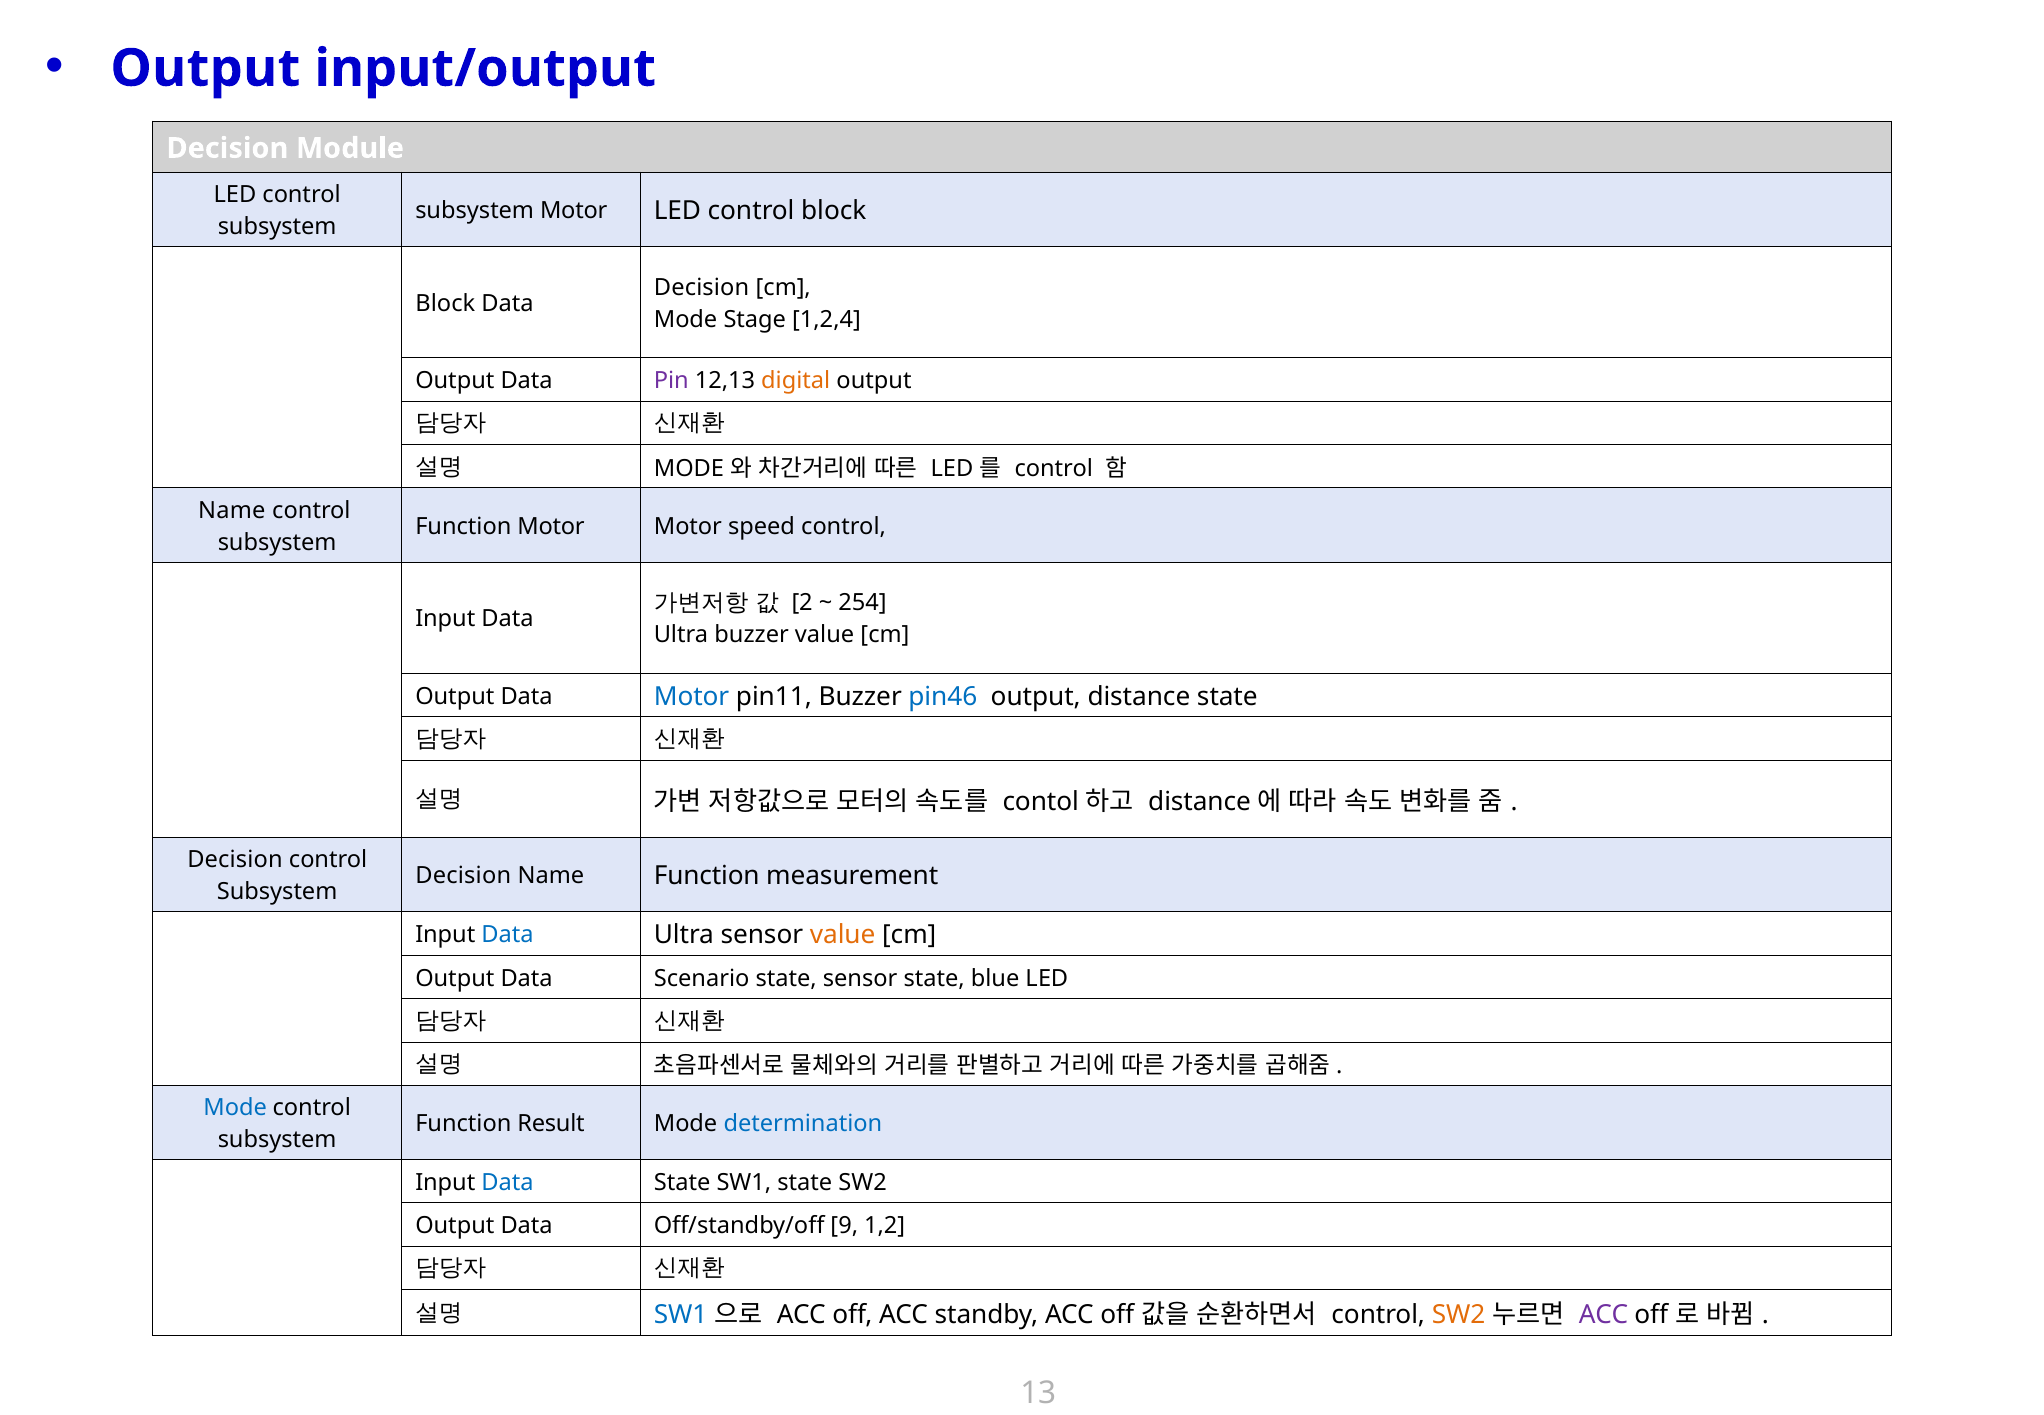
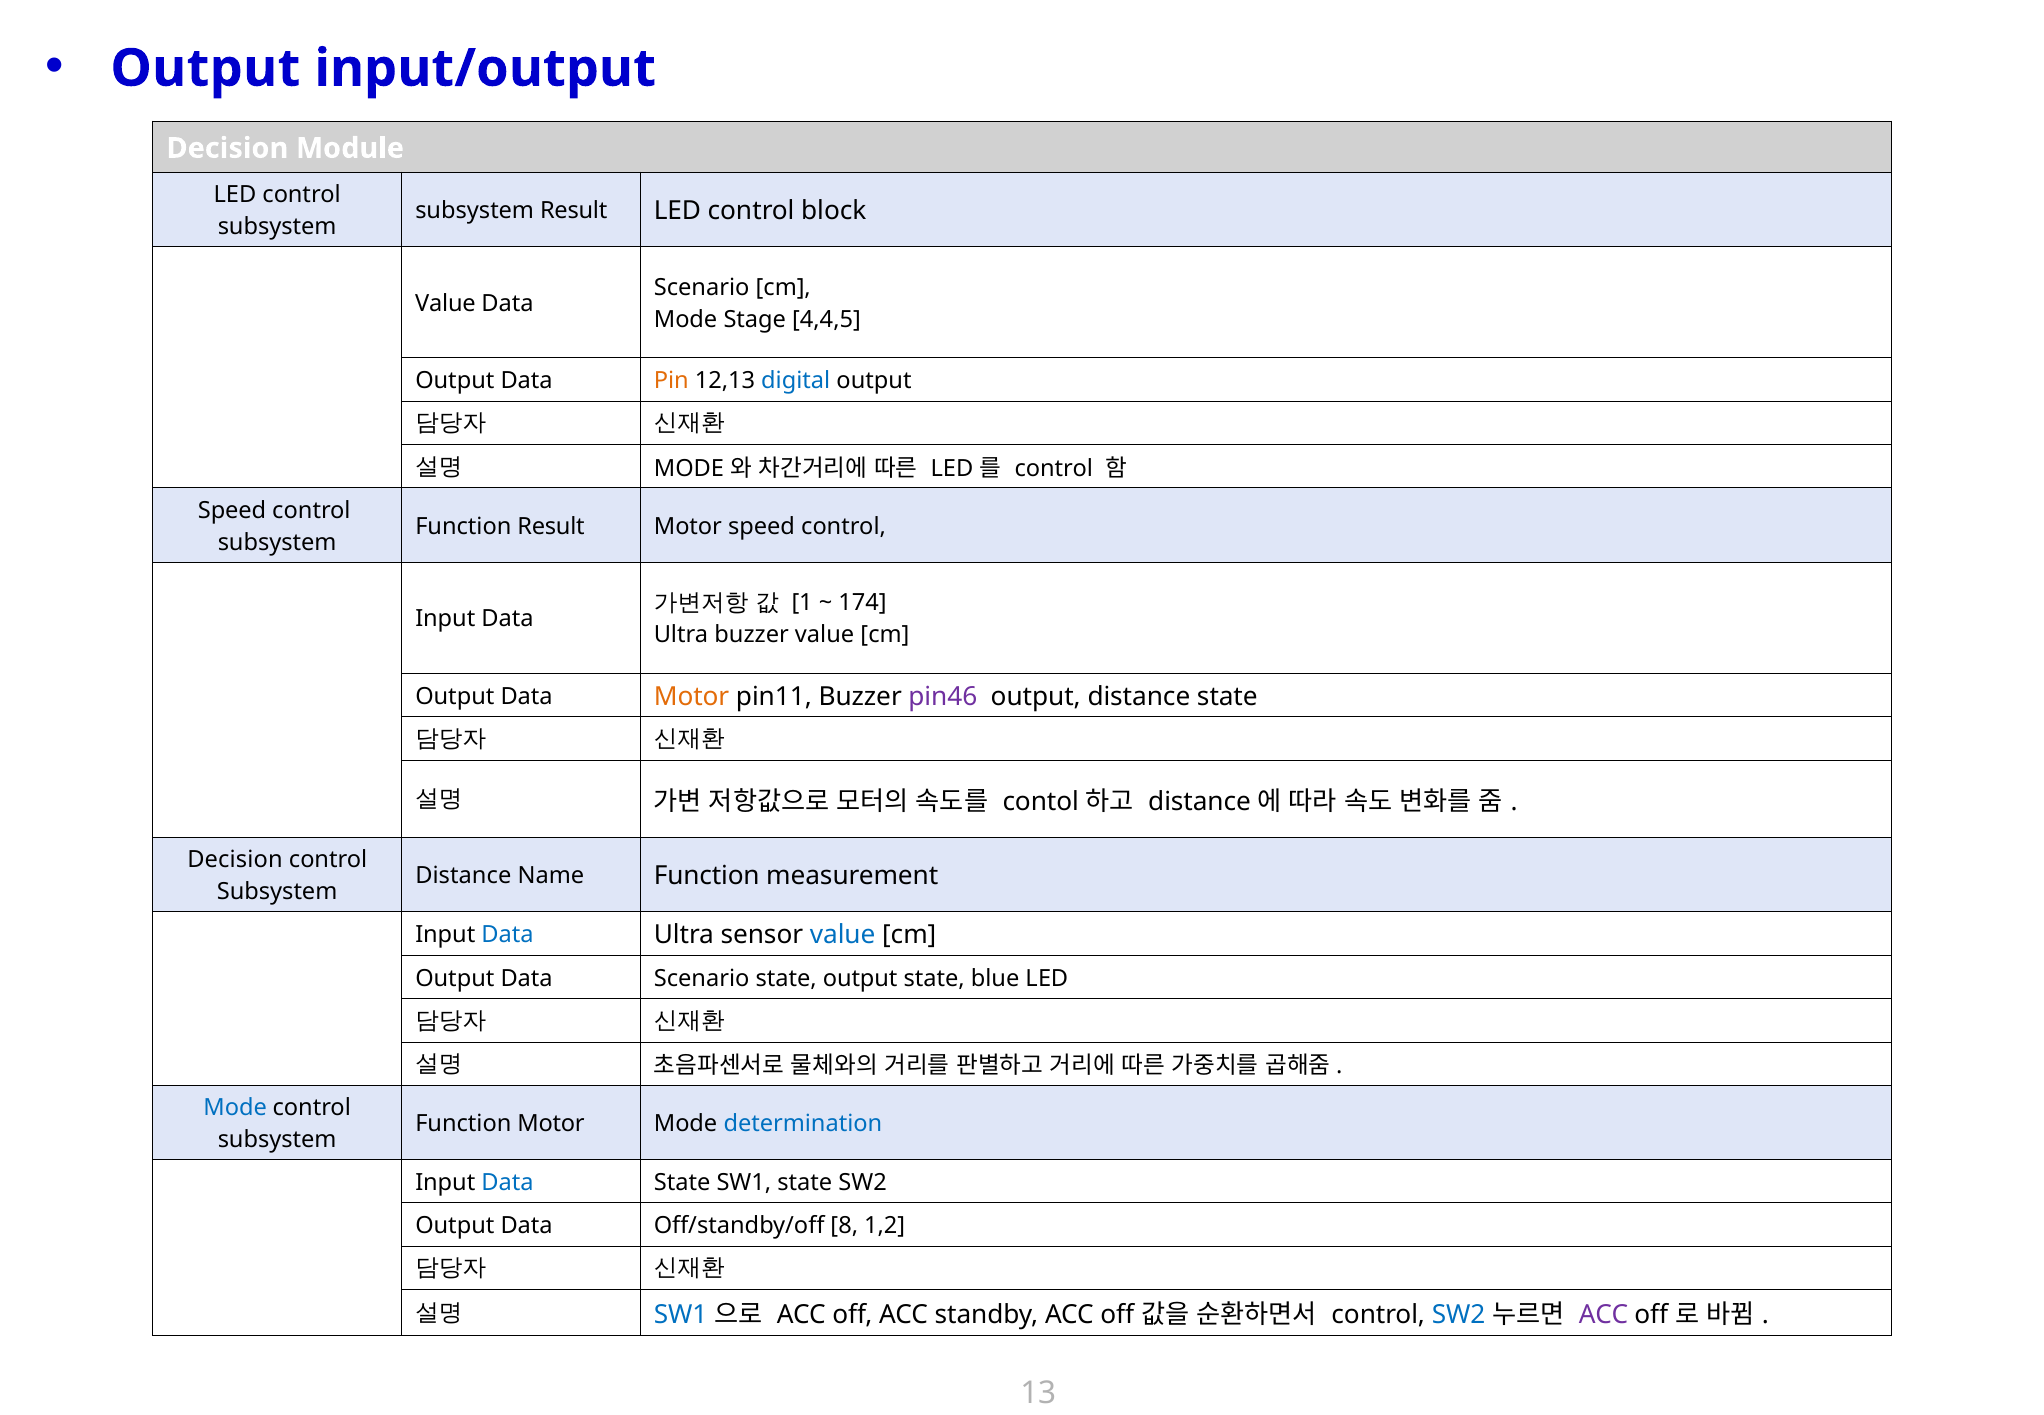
subsystem Motor: Motor -> Result (574, 211)
Decision: Decision -> Scenario (702, 287)
Block: Block -> Value (445, 303)
1,2,4: 1,2,4 -> 4,4,5 (826, 319)
Pin colour: purple -> orange (671, 381)
digital colour: orange -> blue (796, 381)
Name: Name -> Speed (232, 510)
Function Motor: Motor -> Result (551, 526)
2: 2 -> 1 (802, 603)
254: 254 -> 174 (863, 603)
Motor colour: blue -> orange (692, 697)
pin46 colour: blue -> purple (943, 697)
Decision: Decision -> Distance (463, 876)
value colour: orange -> blue (843, 935)
state sensor: sensor -> output (860, 978)
Function Result: Result -> Motor (551, 1124)
9: 9 -> 8 (844, 1226)
SW2 colour: orange -> blue (1459, 1315)
